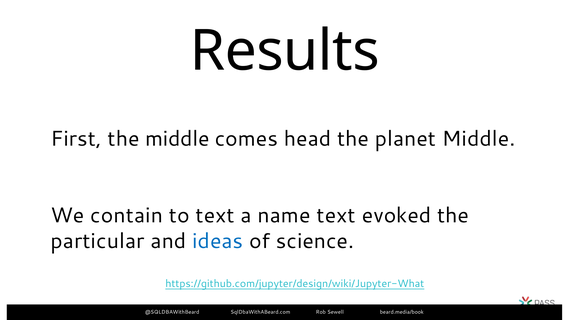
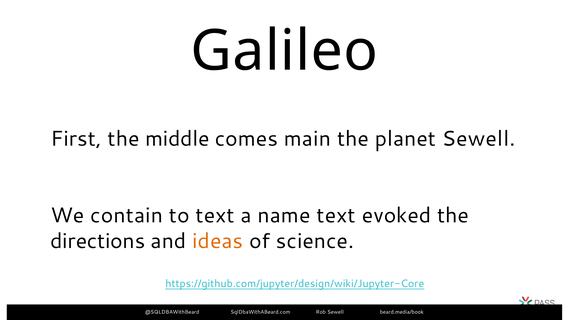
Results: Results -> Galileo (284, 51)
head: head -> main (307, 139)
planet Middle: Middle -> Sewell (479, 139)
particular: particular -> directions (98, 241)
ideas colour: blue -> orange (218, 241)
https://github.com/jupyter/design/wiki/Jupyter-What: https://github.com/jupyter/design/wiki/Jupyter-What -> https://github.com/jupyter/design/wiki/Jupyter-Core (295, 284)
